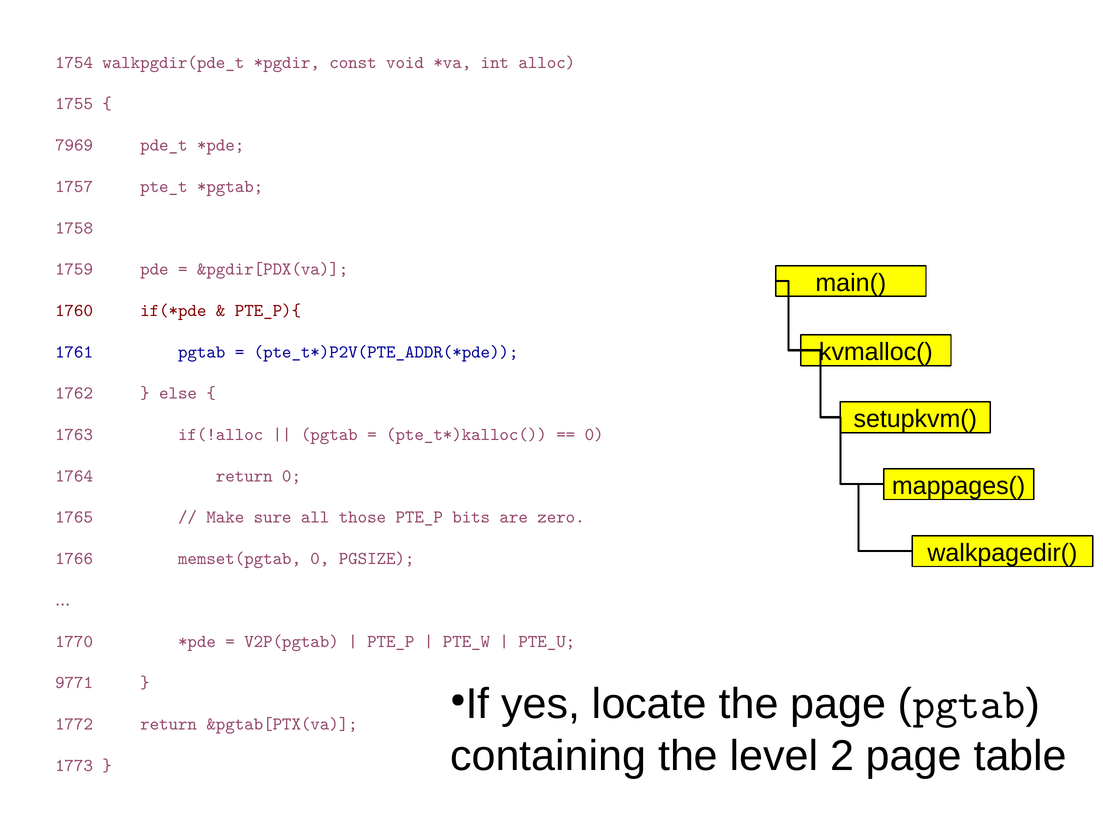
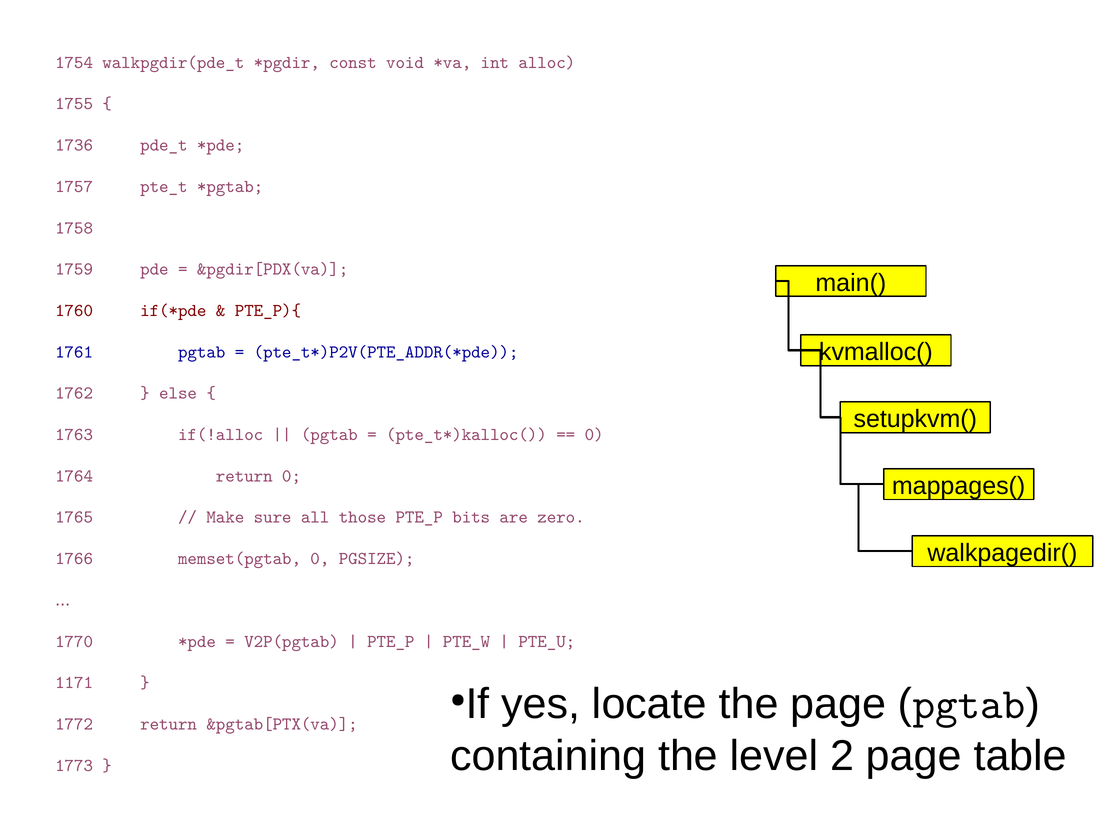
7969: 7969 -> 1736 (74, 145)
9771: 9771 -> 1171 (74, 683)
